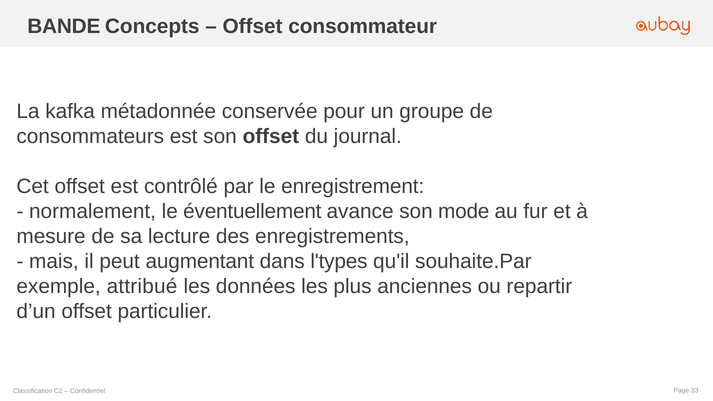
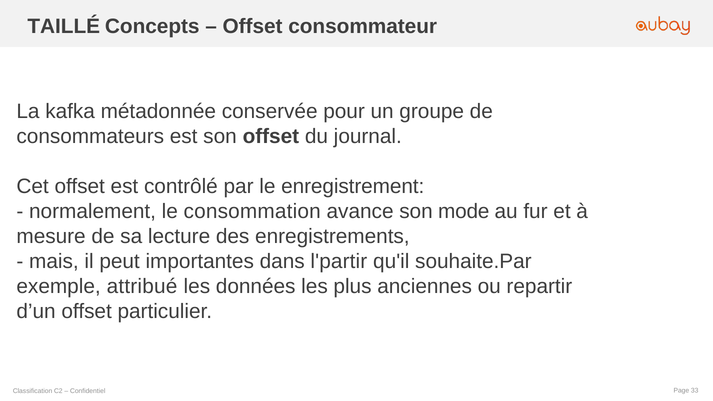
BANDE: BANDE -> TAILLÉ (64, 26)
éventuellement: éventuellement -> consommation (252, 211)
augmentant: augmentant -> importantes (200, 261)
l'types: l'types -> l'partir (339, 261)
